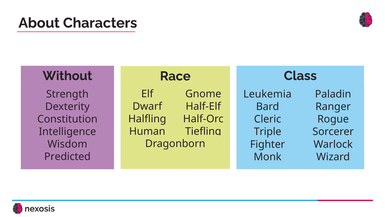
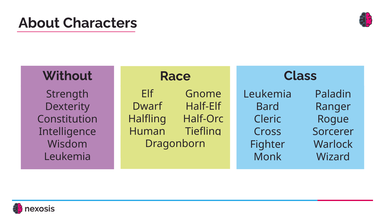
Triple: Triple -> Cross (268, 132)
Predicted: Predicted -> Leukemia (67, 156)
